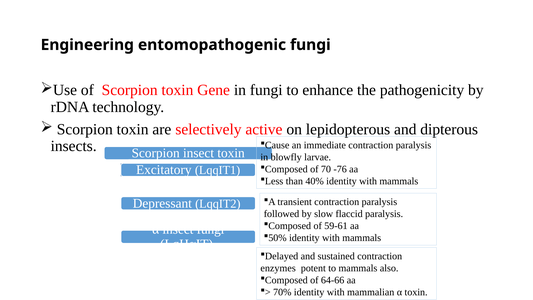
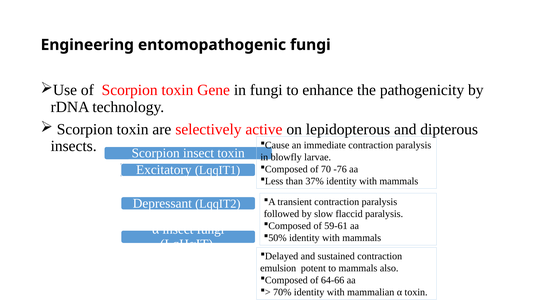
40%: 40% -> 37% (315, 181)
enzymes: enzymes -> emulsion (278, 268)
